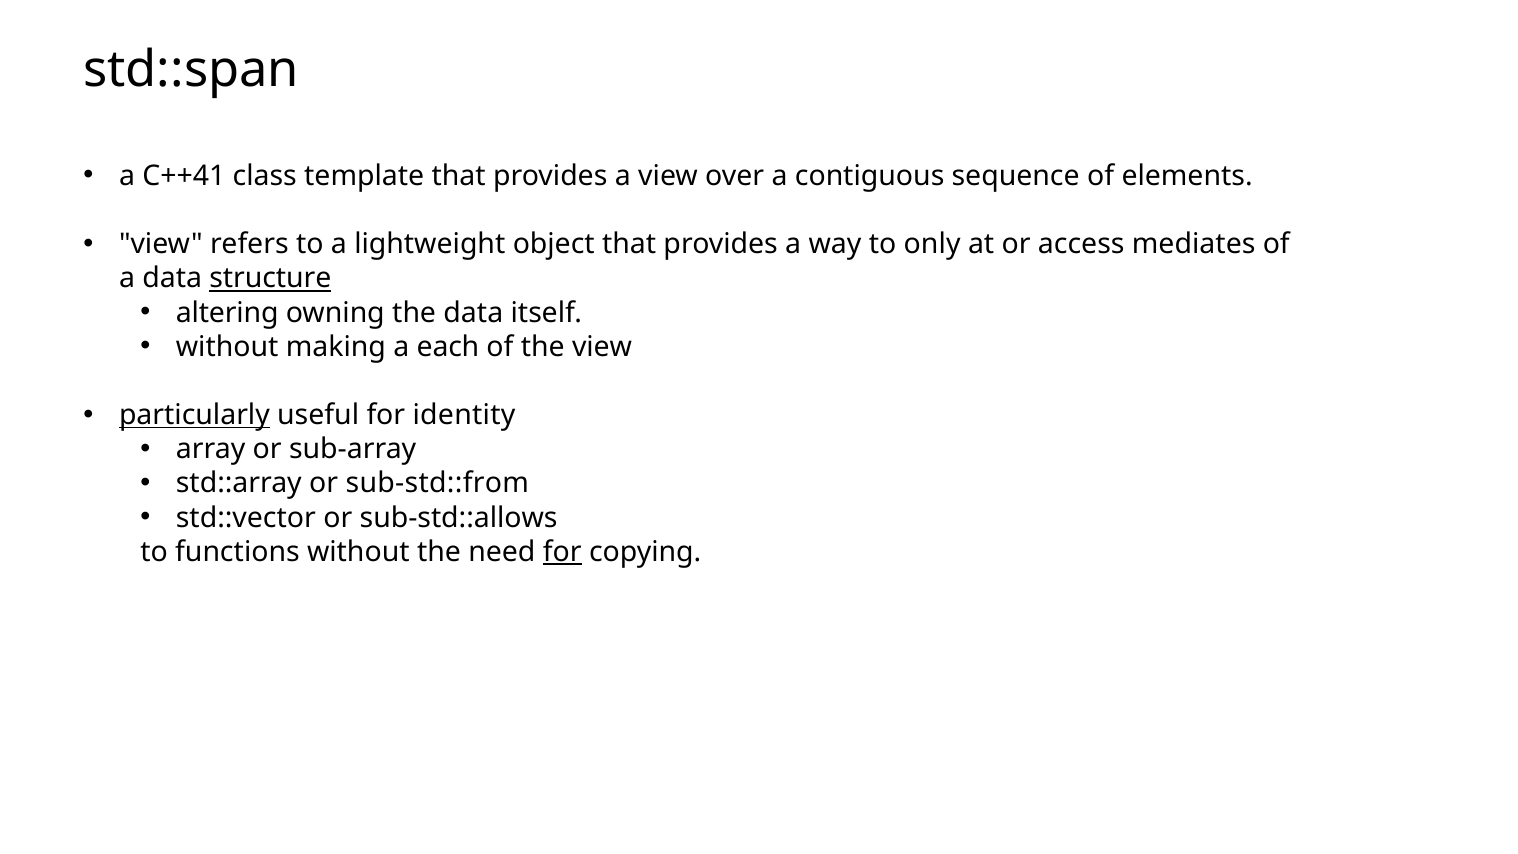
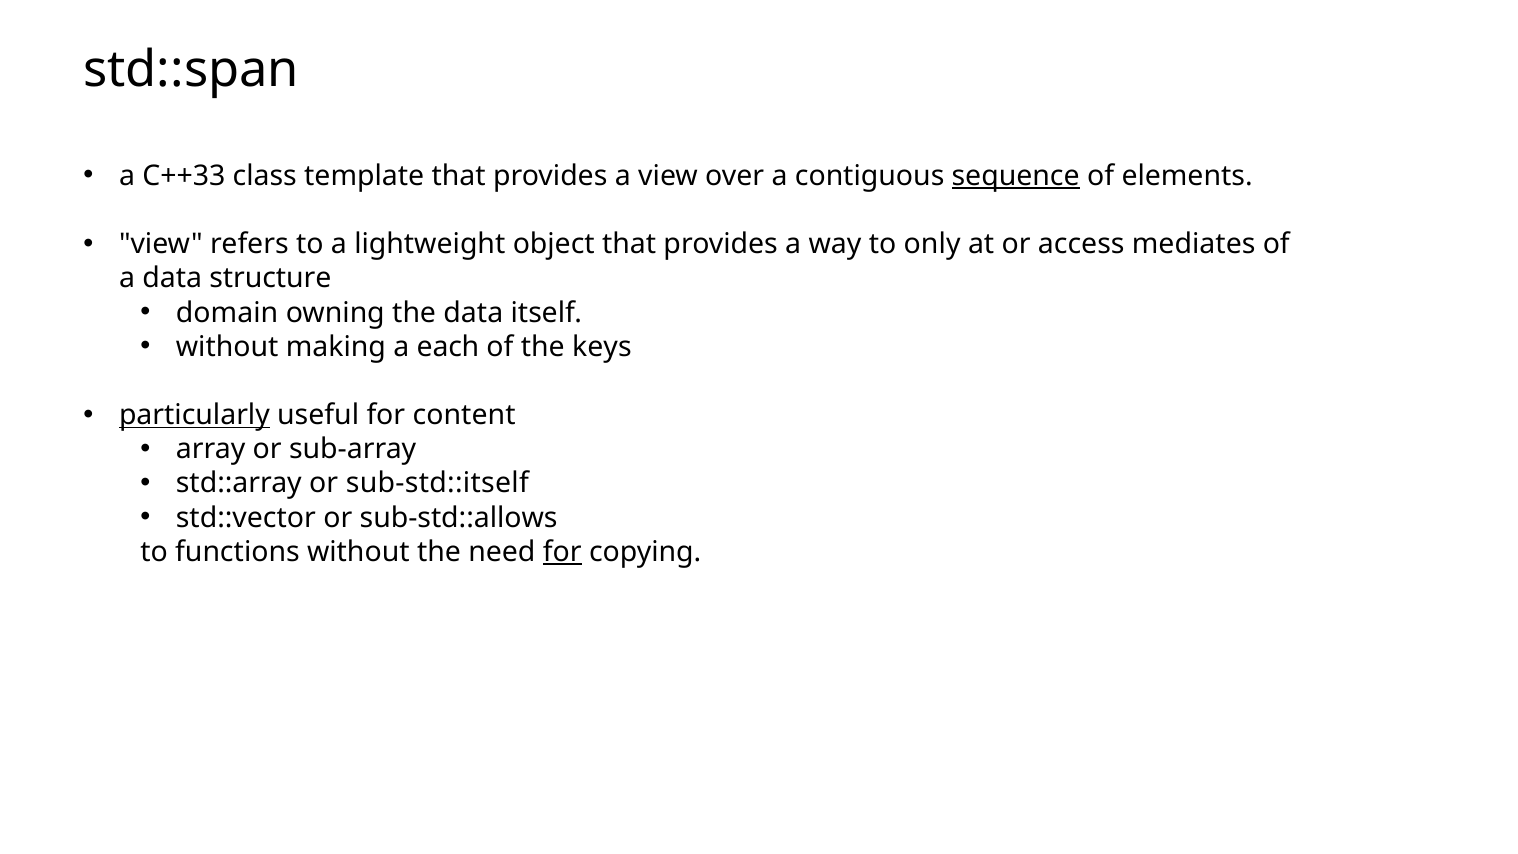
C++41: C++41 -> C++33 (184, 176)
sequence underline: none -> present (1016, 176)
structure underline: present -> none (270, 279)
altering: altering -> domain (227, 313)
the view: view -> keys (602, 347)
identity: identity -> content (464, 415)
sub-std::from: sub-std::from -> sub-std::itself (437, 483)
